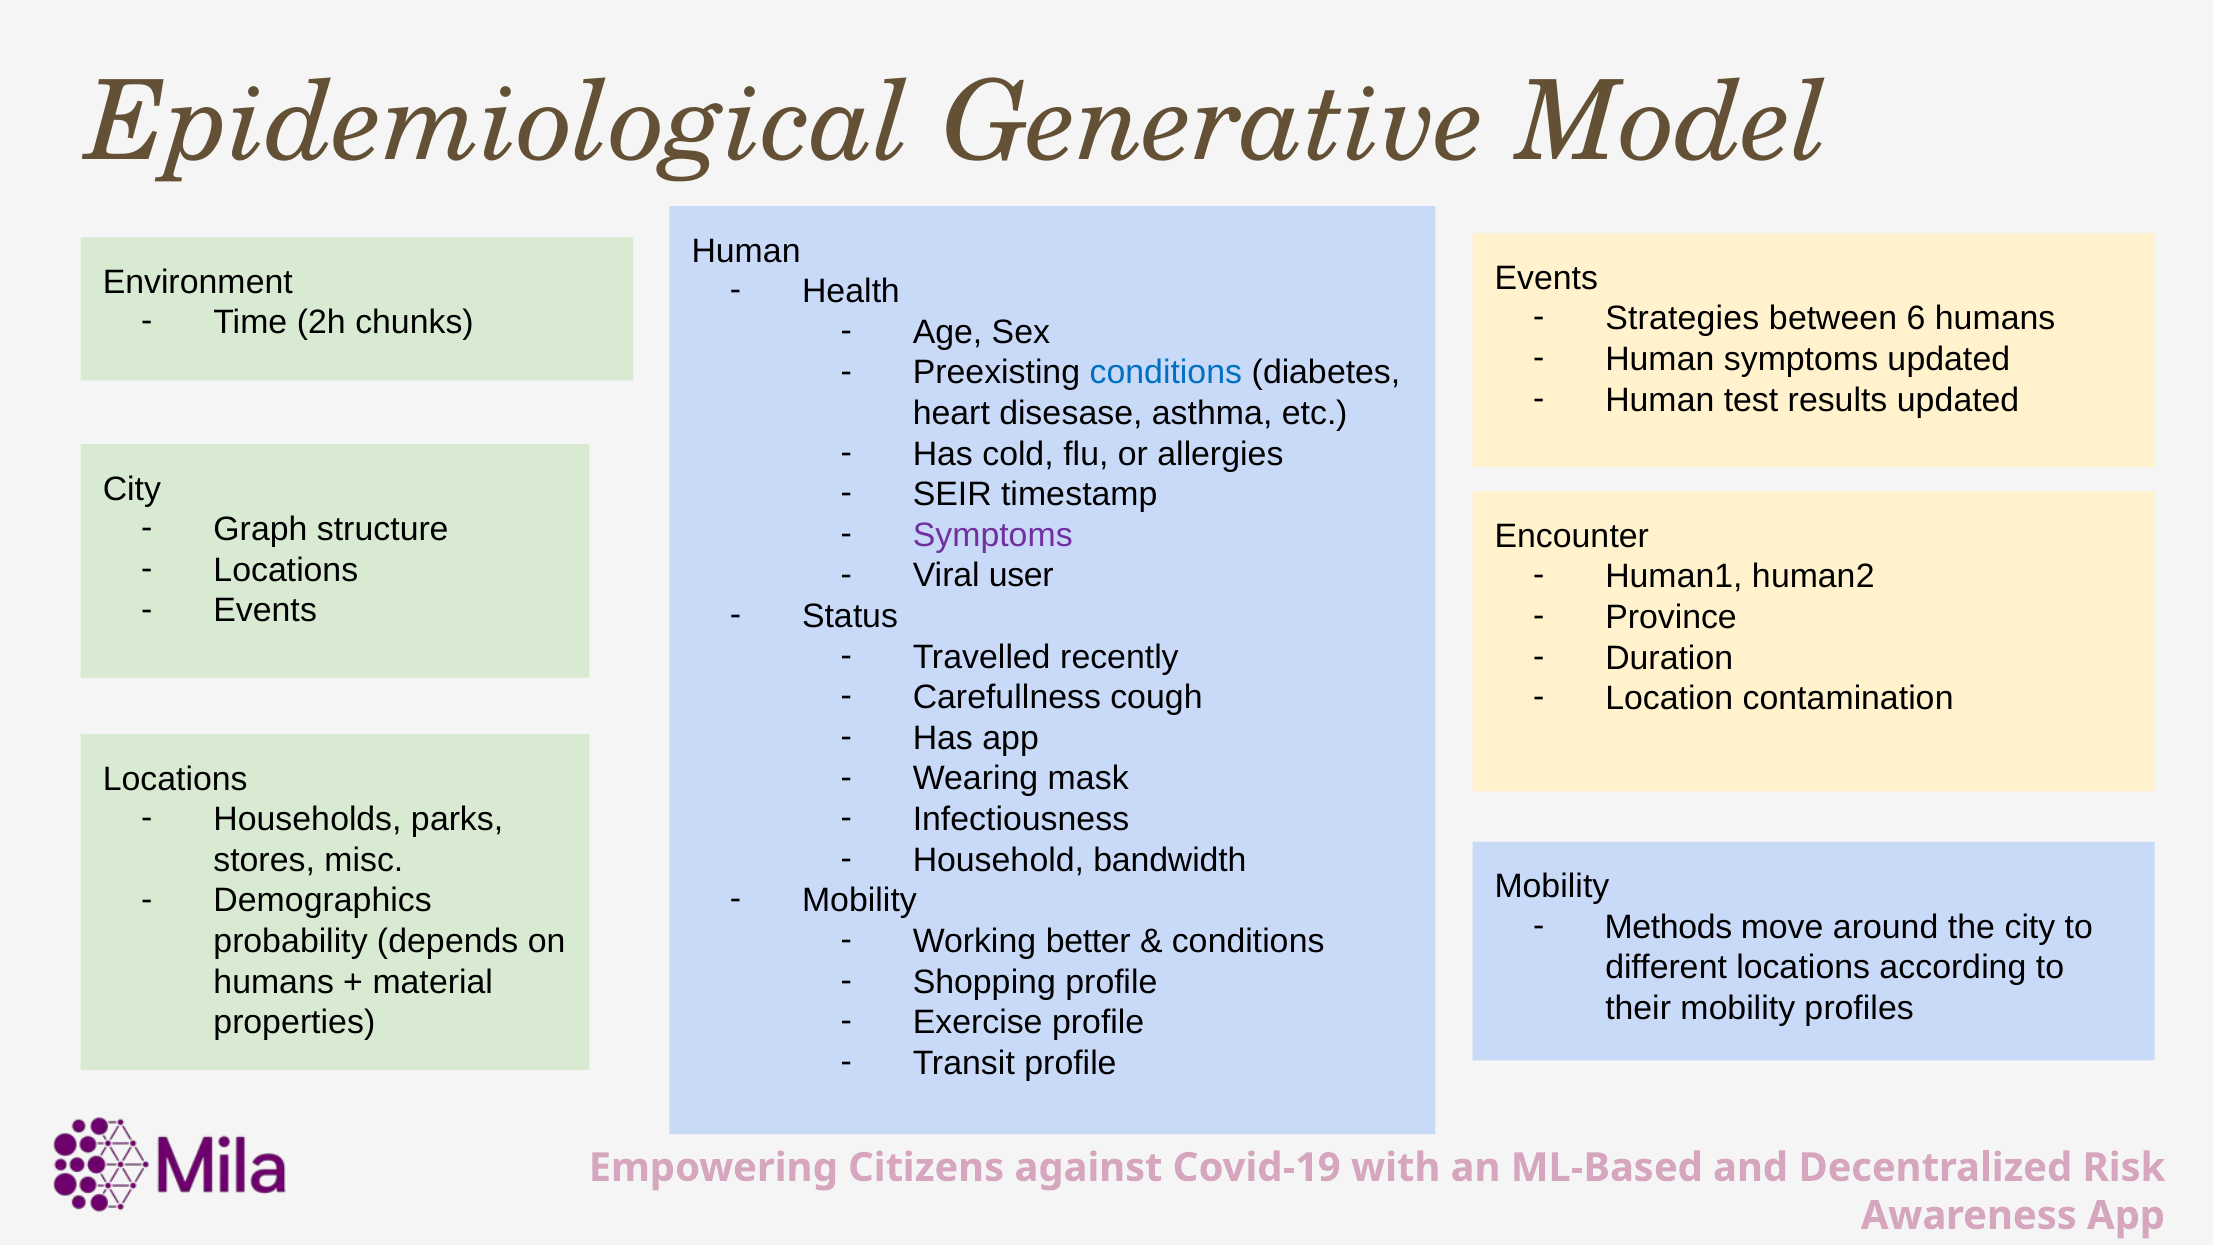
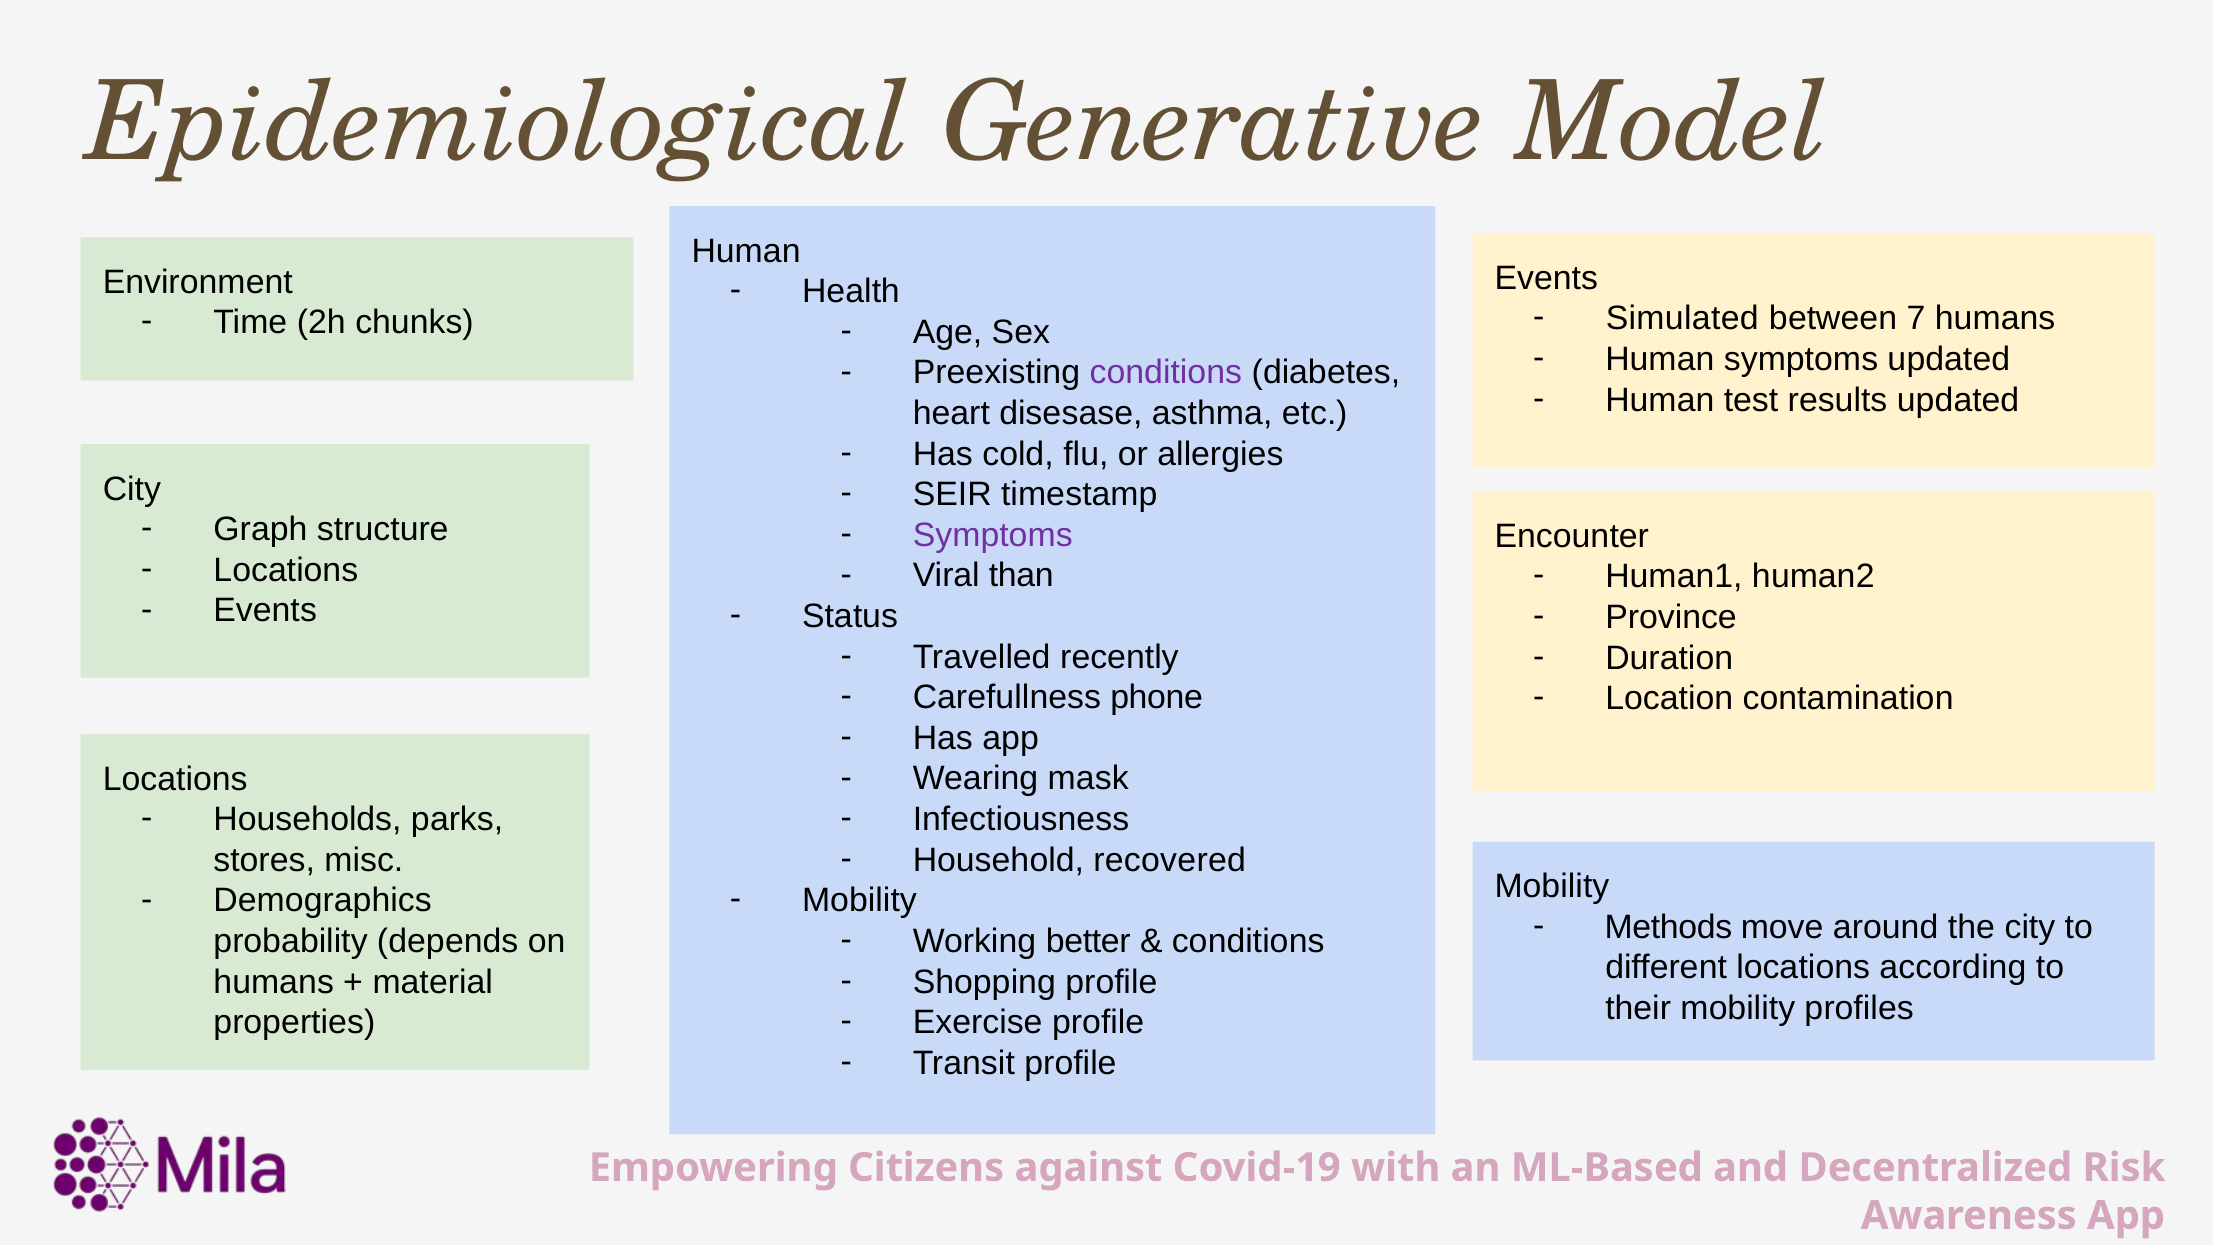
Strategies: Strategies -> Simulated (1682, 319)
6: 6 -> 7 (1916, 319)
conditions colour: blue -> purple (1166, 373)
user: user -> than (1021, 576)
cough: cough -> phone (1157, 698)
bandwidth: bandwidth -> recovered (1170, 860)
